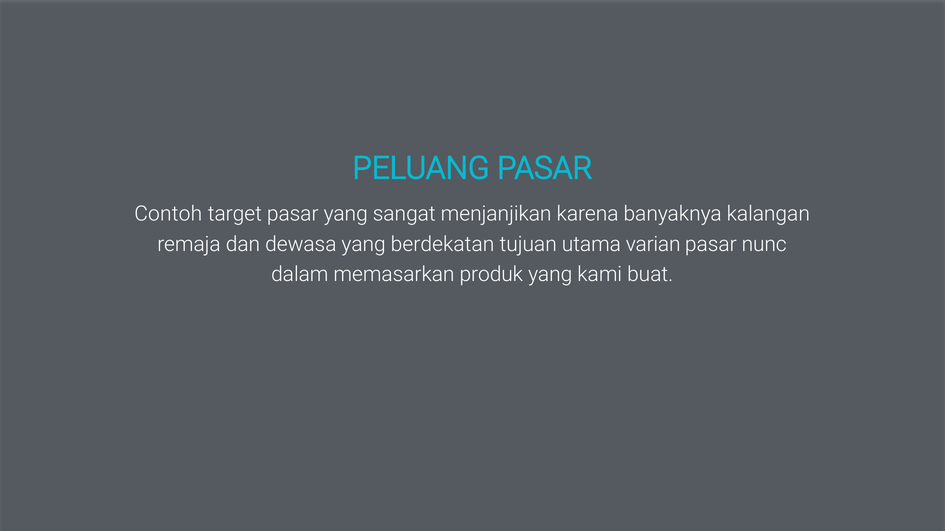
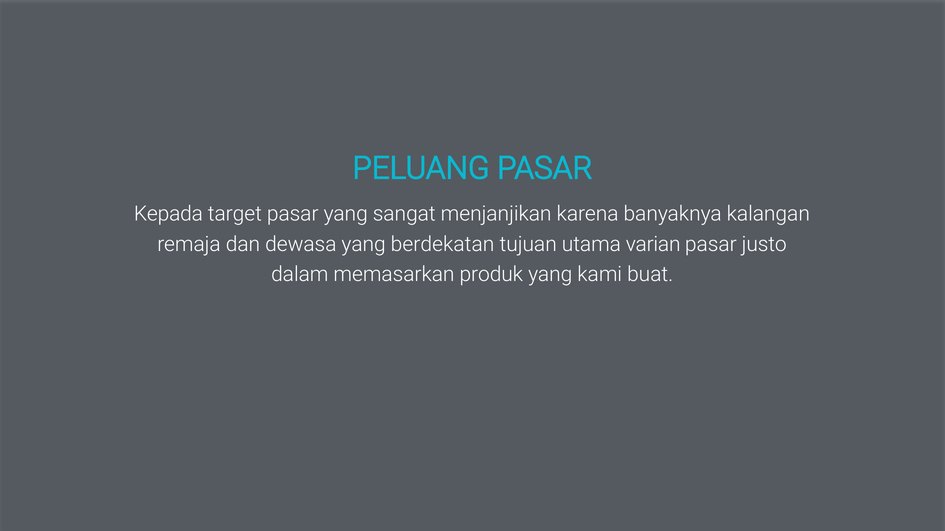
Contoh: Contoh -> Kepada (168, 214)
nunc: nunc -> justo (764, 244)
